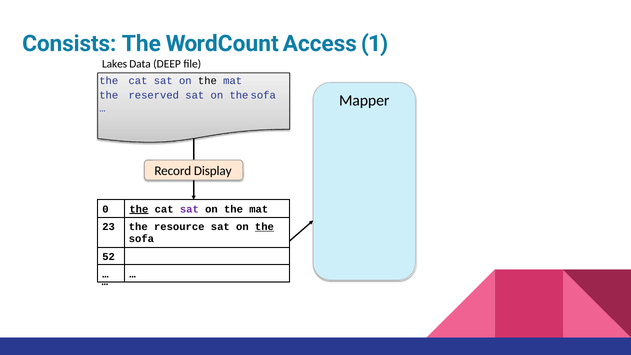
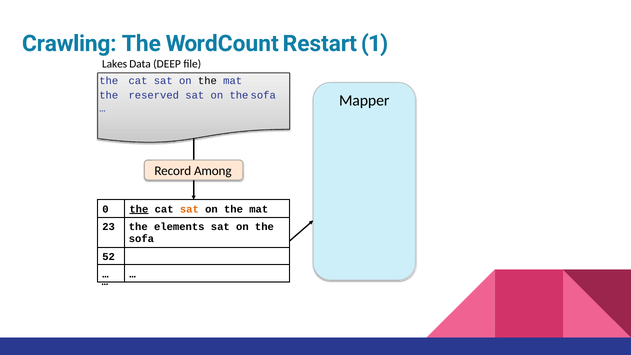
Consists: Consists -> Crawling (69, 44)
Access: Access -> Restart (320, 44)
Display: Display -> Among (213, 171)
sat colour: purple -> orange (189, 209)
resource: resource -> elements (179, 227)
the underline: present -> none (264, 227)
